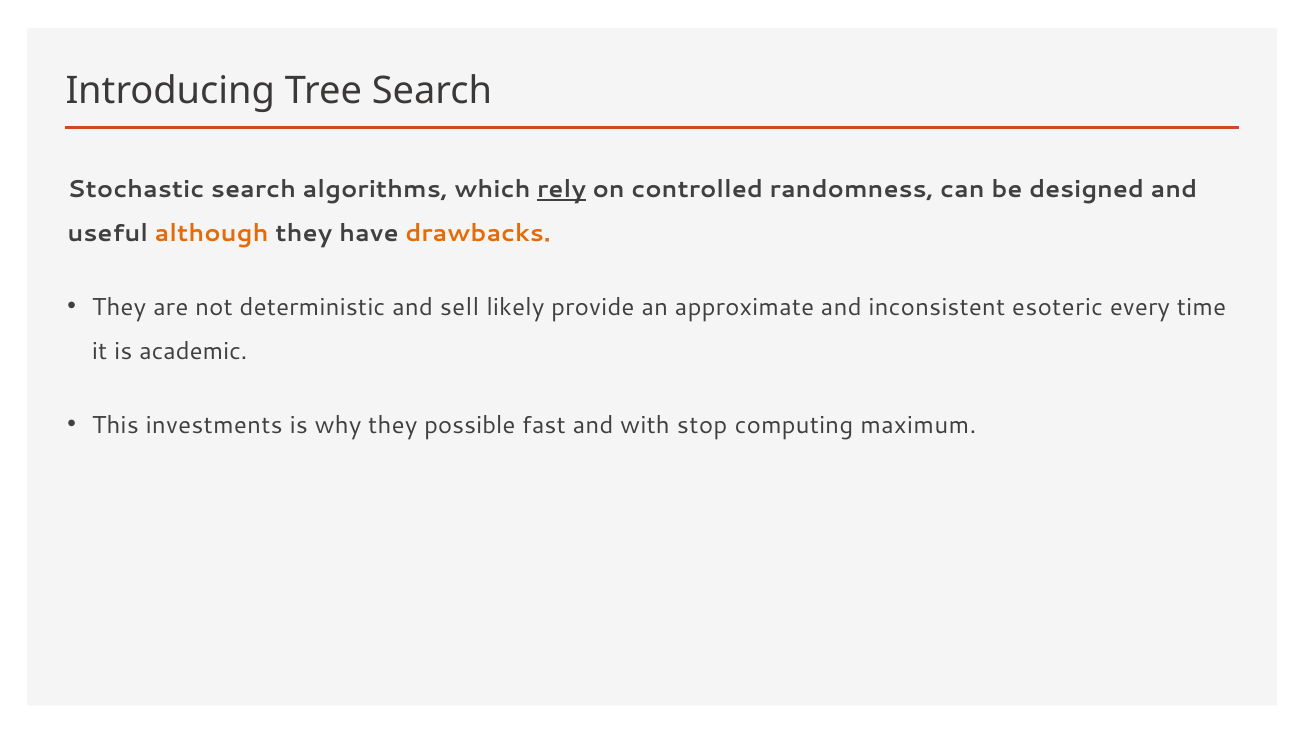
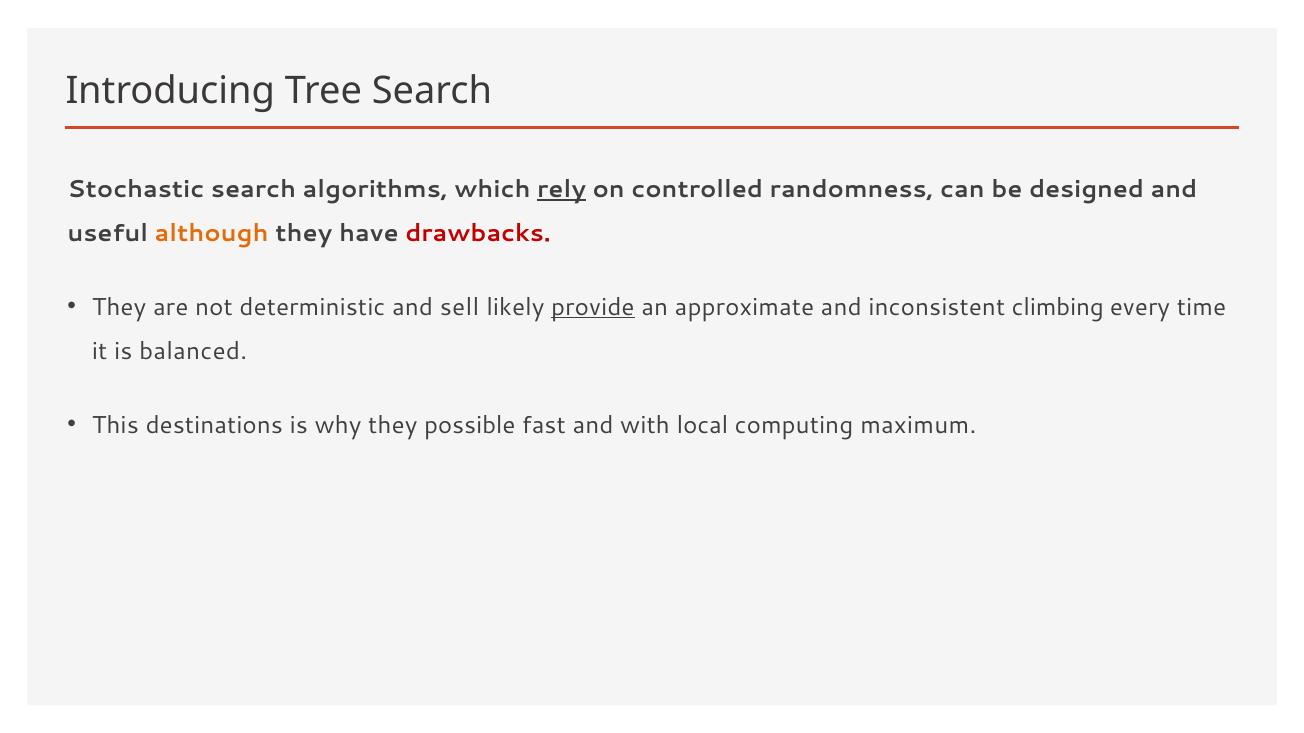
drawbacks colour: orange -> red (478, 234)
provide underline: none -> present (593, 307)
esoteric: esoteric -> climbing (1058, 307)
academic: academic -> balanced (193, 351)
investments: investments -> destinations (214, 425)
stop: stop -> local (702, 425)
